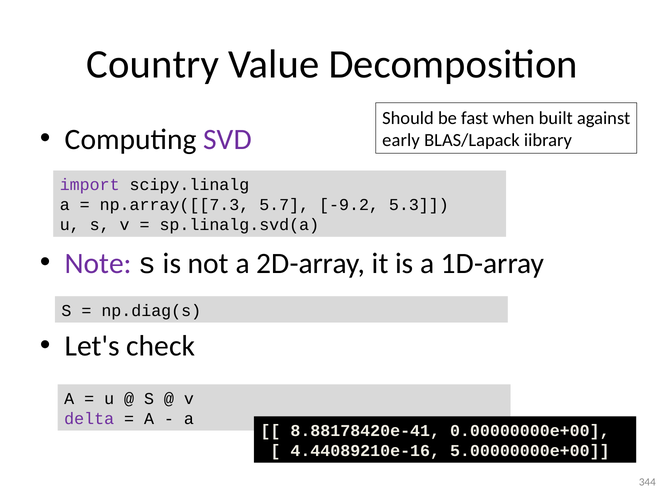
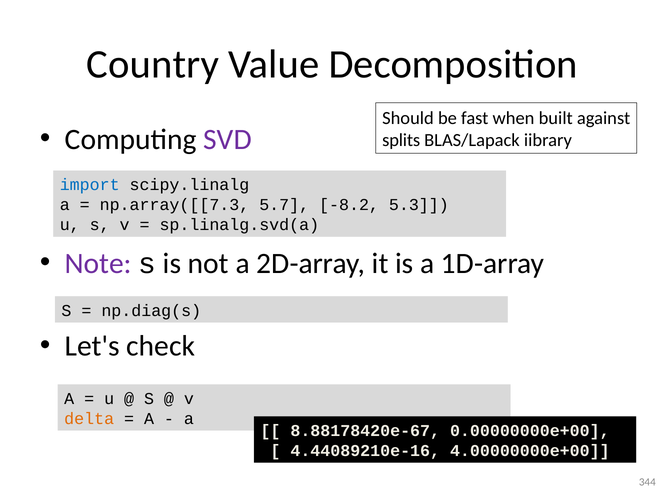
early: early -> splits (401, 141)
import colour: purple -> blue (90, 185)
-9.2: -9.2 -> -8.2 (349, 205)
delta colour: purple -> orange (89, 419)
8.88178420e-41: 8.88178420e-41 -> 8.88178420e-67 (365, 431)
5.00000000e+00: 5.00000000e+00 -> 4.00000000e+00 (530, 451)
